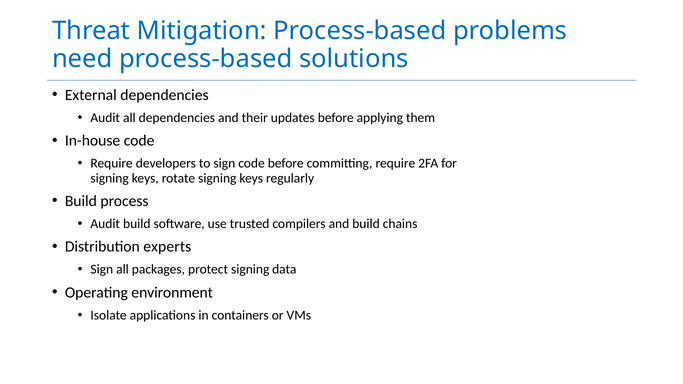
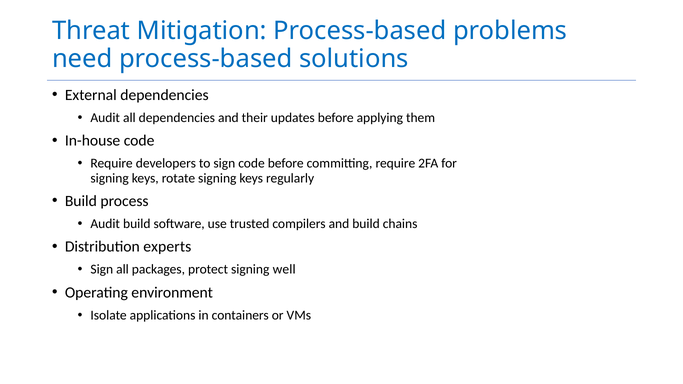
data: data -> well (284, 270)
